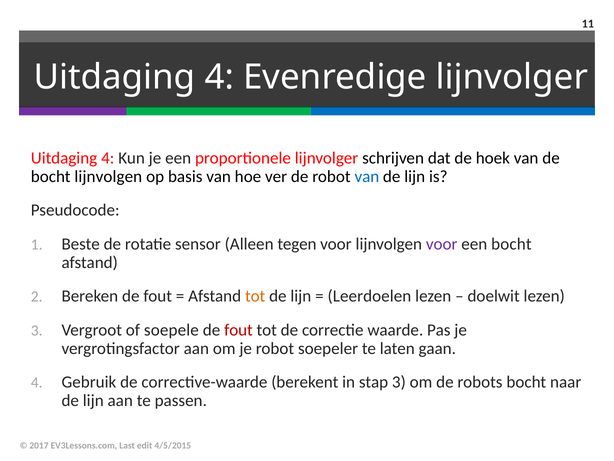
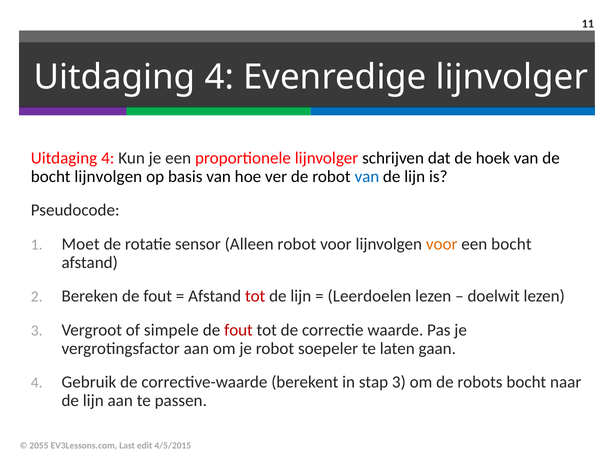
Beste: Beste -> Moet (81, 244)
Alleen tegen: tegen -> robot (297, 244)
voor colour: purple -> orange (442, 244)
tot colour: orange -> red (255, 296)
soepele: soepele -> simpele (171, 330)
2017: 2017 -> 2055 (39, 445)
